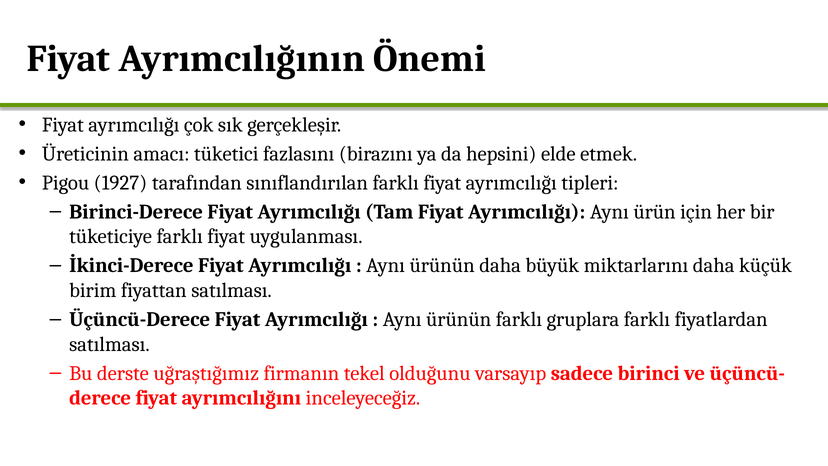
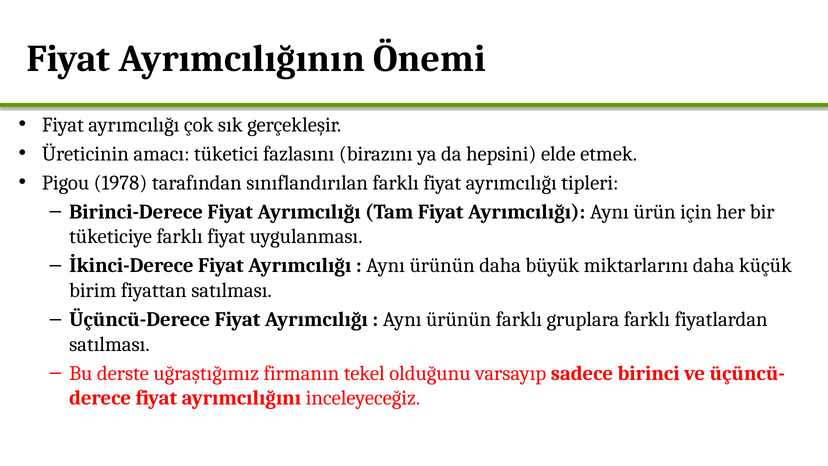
1927: 1927 -> 1978 (121, 183)
